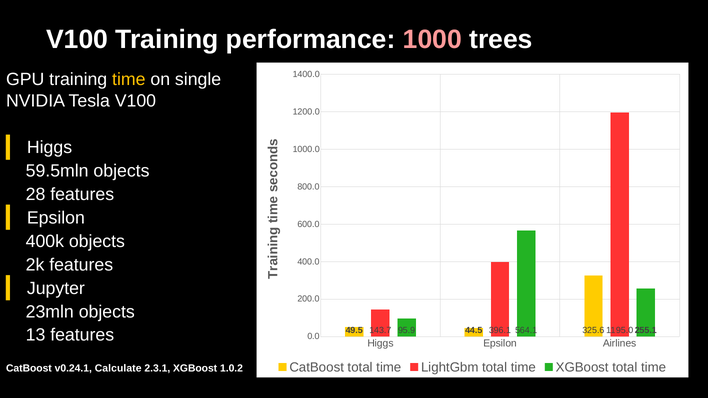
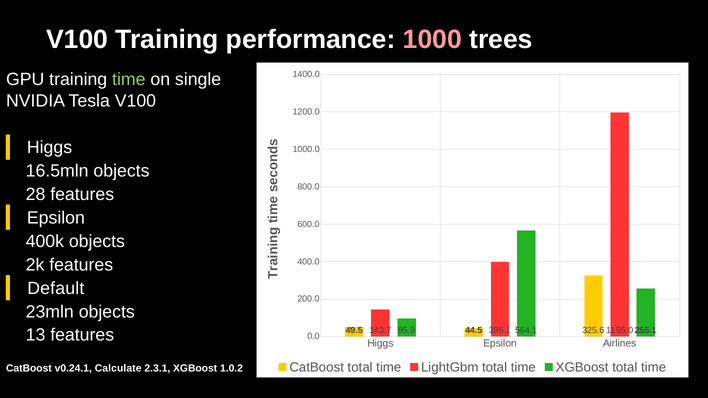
time colour: yellow -> light green (129, 80)
59.5mln: 59.5mln -> 16.5mln (57, 171)
Jupyter: Jupyter -> Default (56, 288)
